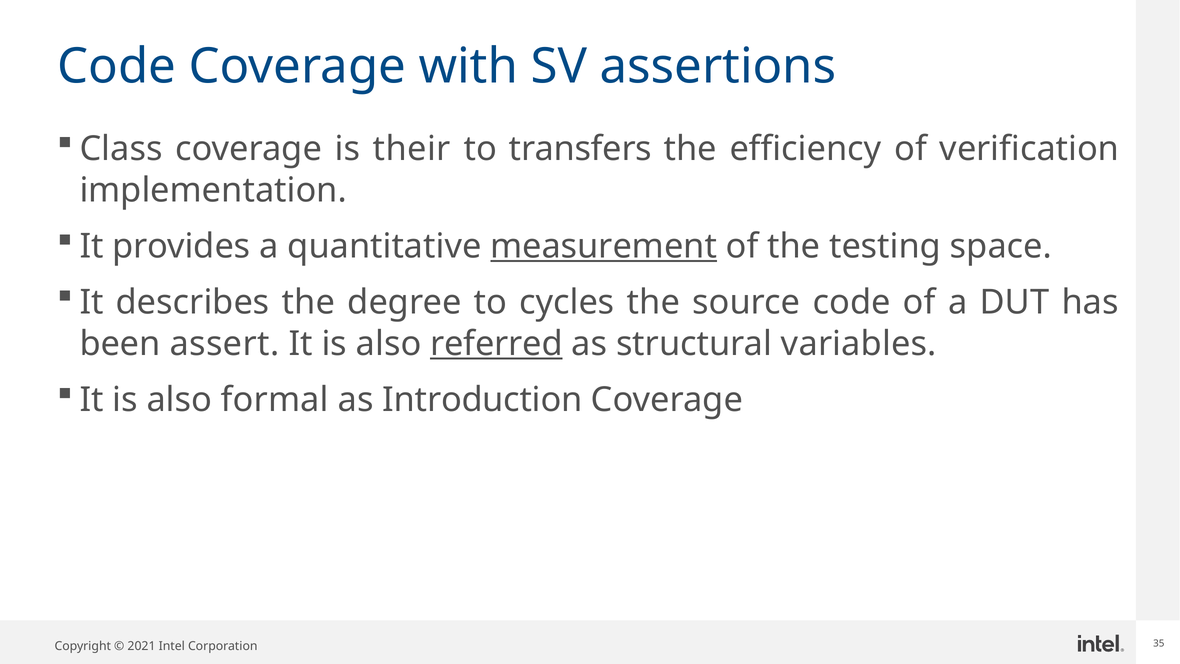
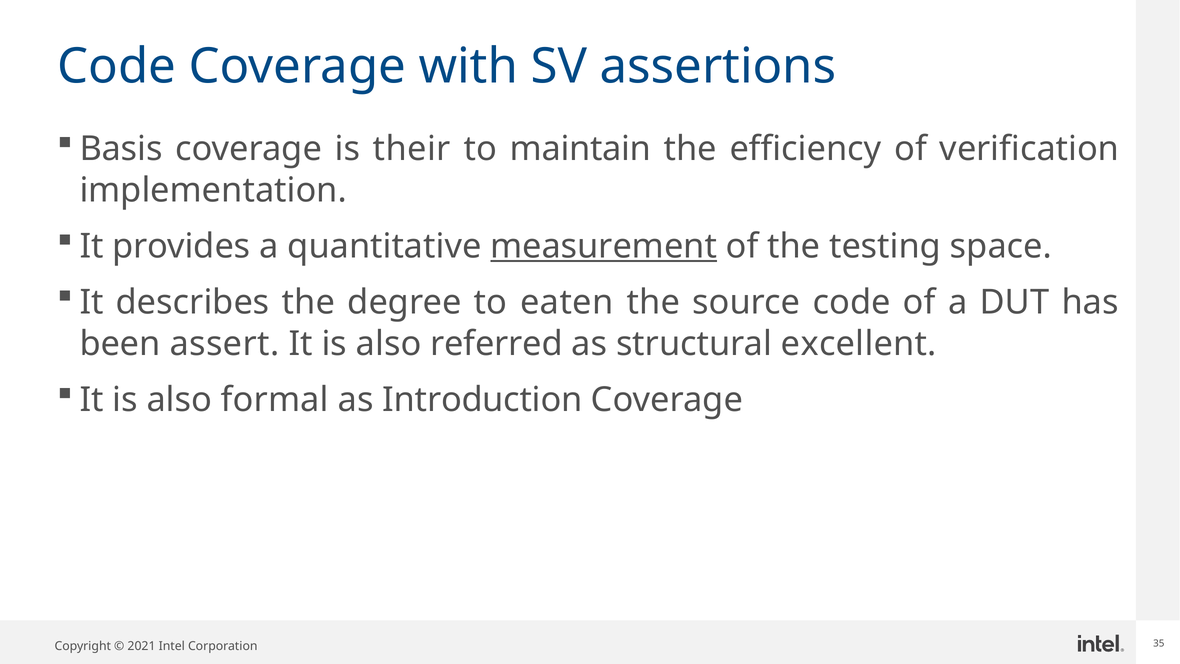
Class: Class -> Basis (121, 149)
transfers: transfers -> maintain (580, 149)
cycles: cycles -> eaten (567, 302)
referred underline: present -> none (496, 344)
variables: variables -> excellent (859, 344)
